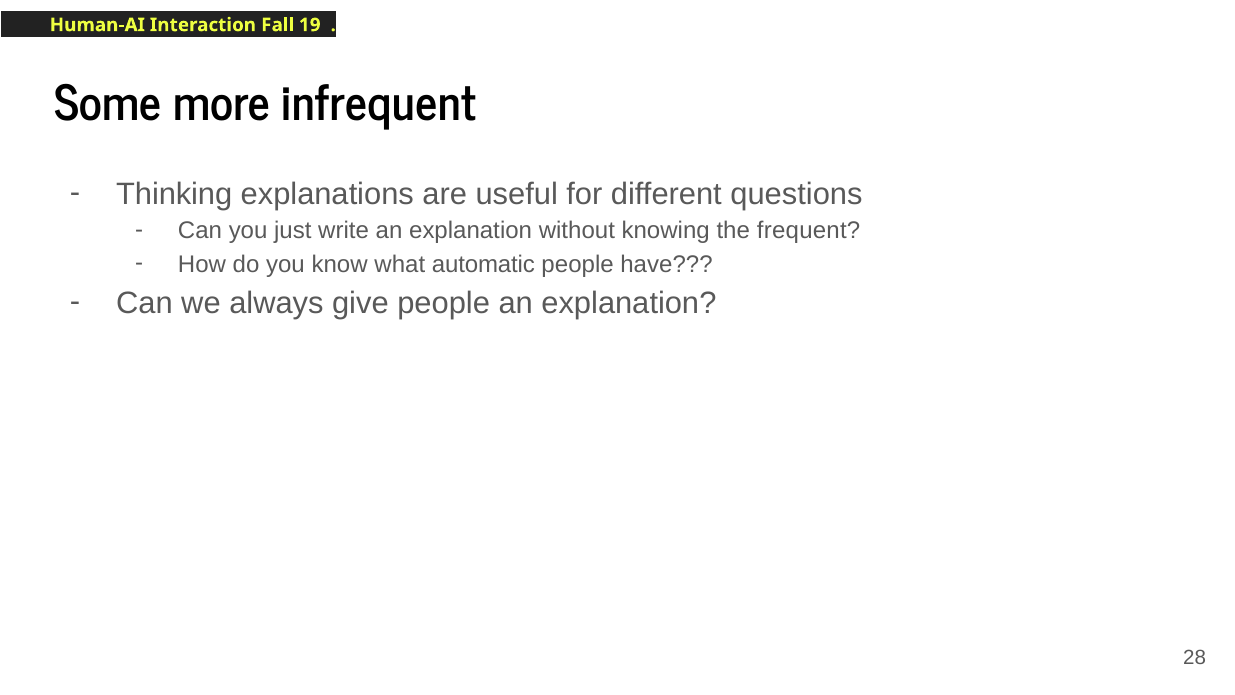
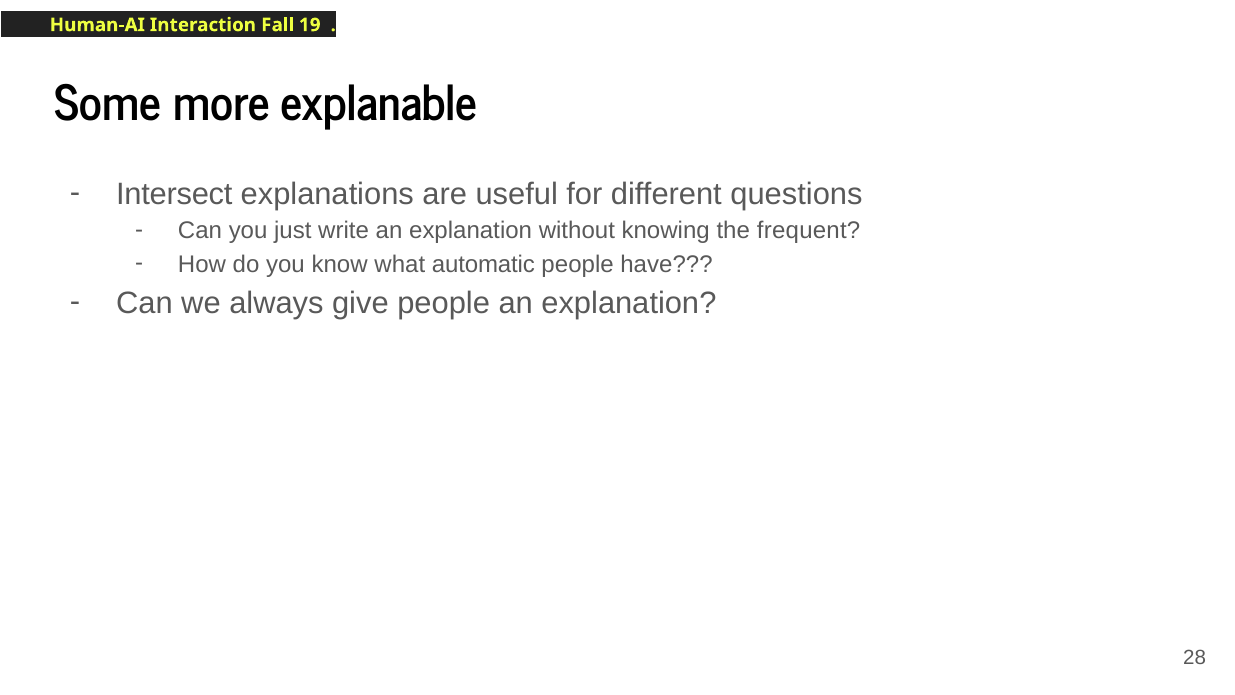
infrequent: infrequent -> explanable (379, 105)
Thinking: Thinking -> Intersect (174, 194)
